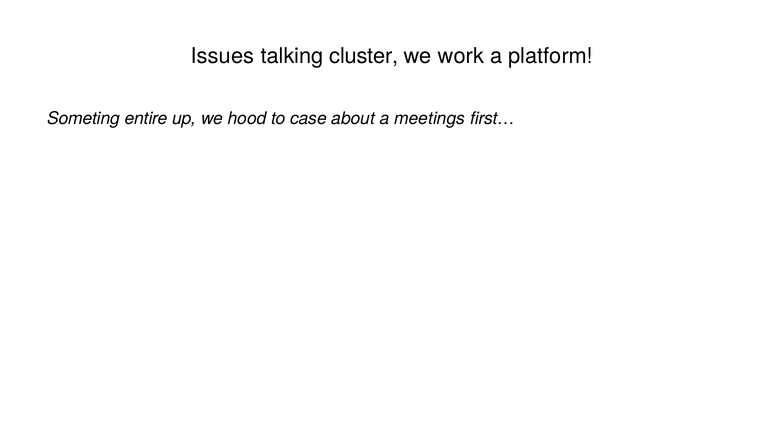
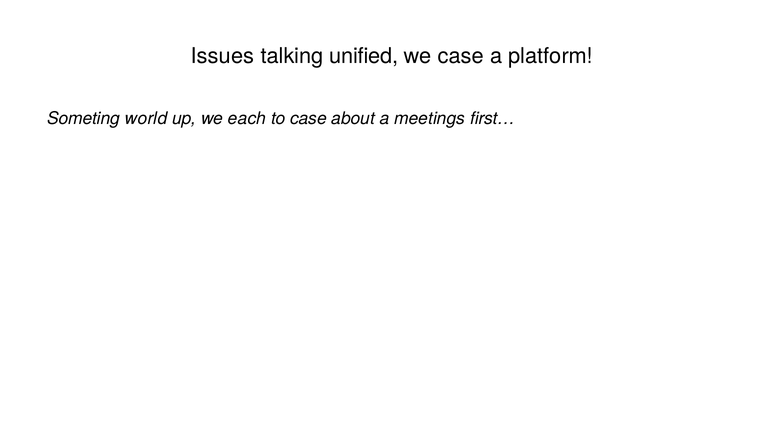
cluster: cluster -> unified (364, 56)
we work: work -> case (461, 56)
entire: entire -> world (146, 118)
hood: hood -> each (247, 118)
